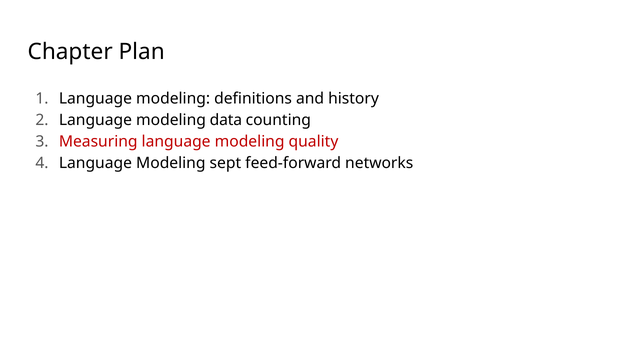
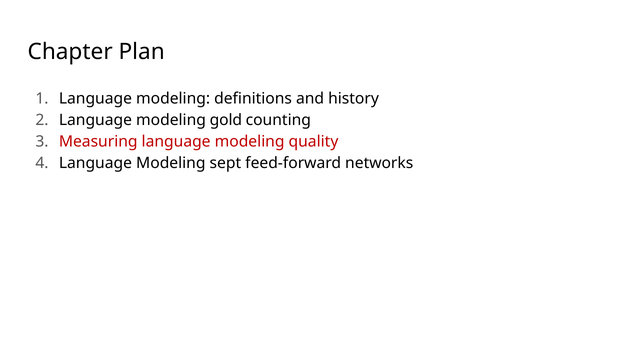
data: data -> gold (226, 120)
